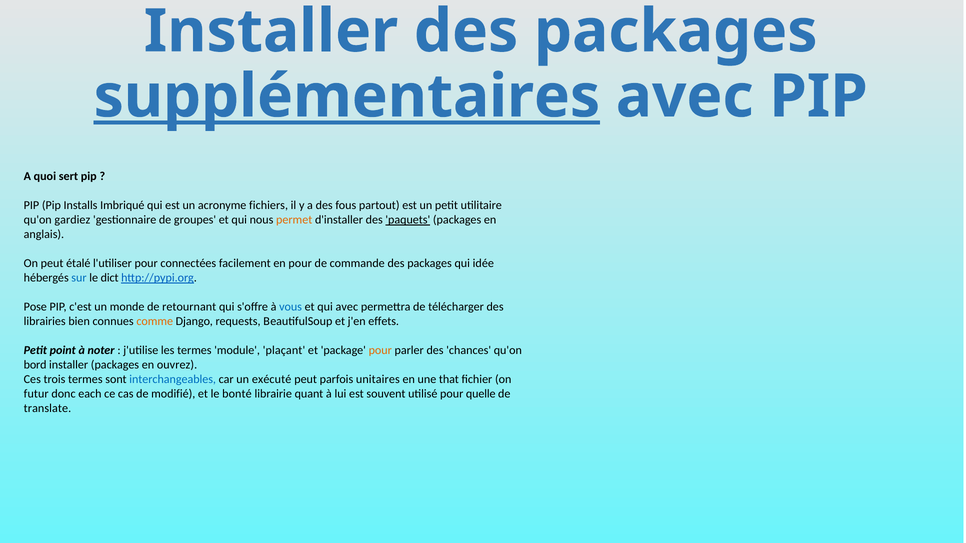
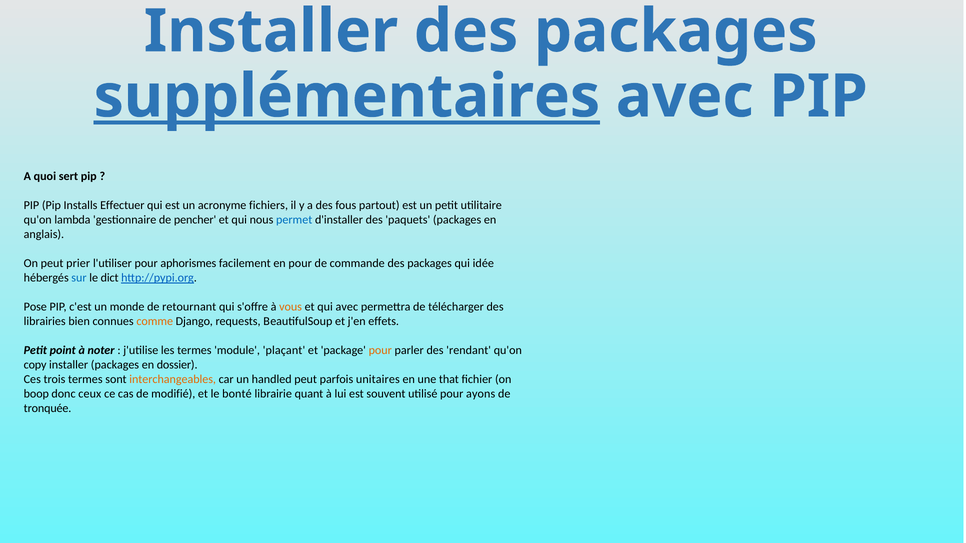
Imbriqué: Imbriqué -> Effectuer (122, 205)
gardiez: gardiez -> lambda (72, 220)
groupes: groupes -> pencher (195, 220)
permet colour: orange -> blue (294, 220)
paquets underline: present -> none (408, 220)
étalé: étalé -> prier (78, 263)
connectées: connectées -> aphorismes (188, 263)
vous colour: blue -> orange (291, 307)
chances: chances -> rendant (469, 351)
bord: bord -> copy (35, 365)
ouvrez: ouvrez -> dossier (177, 365)
interchangeables colour: blue -> orange (173, 380)
exécuté: exécuté -> handled (272, 380)
futur: futur -> boop (36, 394)
each: each -> ceux (90, 394)
quelle: quelle -> ayons (481, 394)
translate: translate -> tronquée (48, 409)
